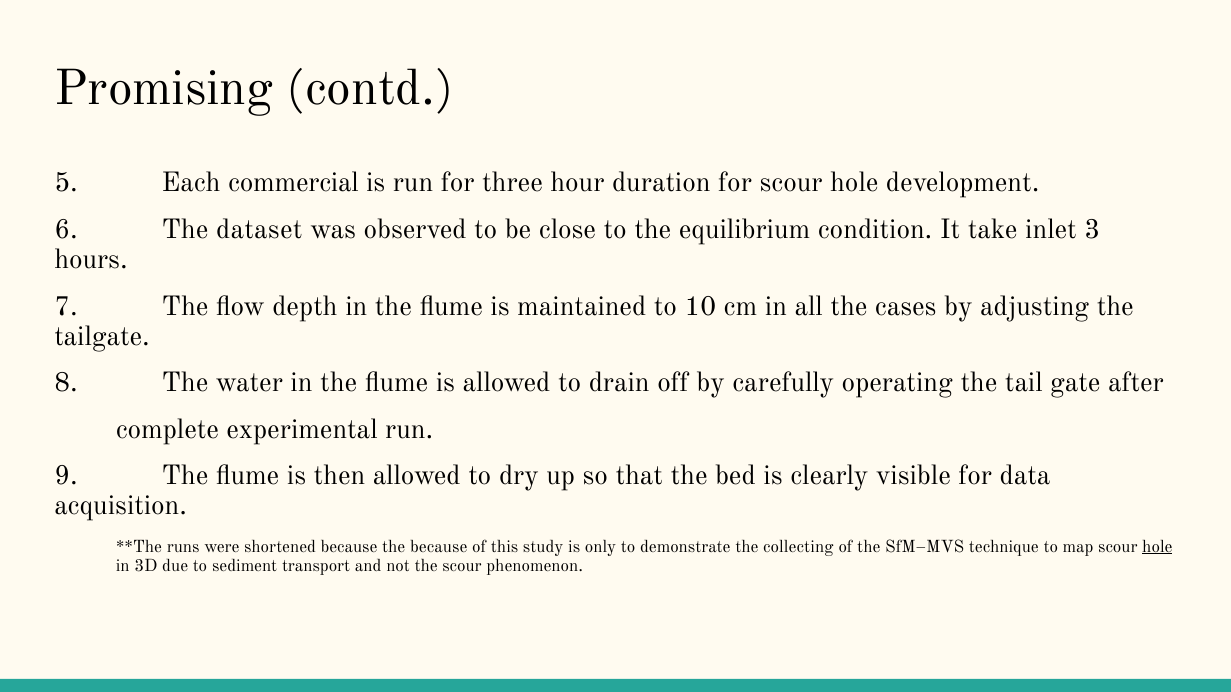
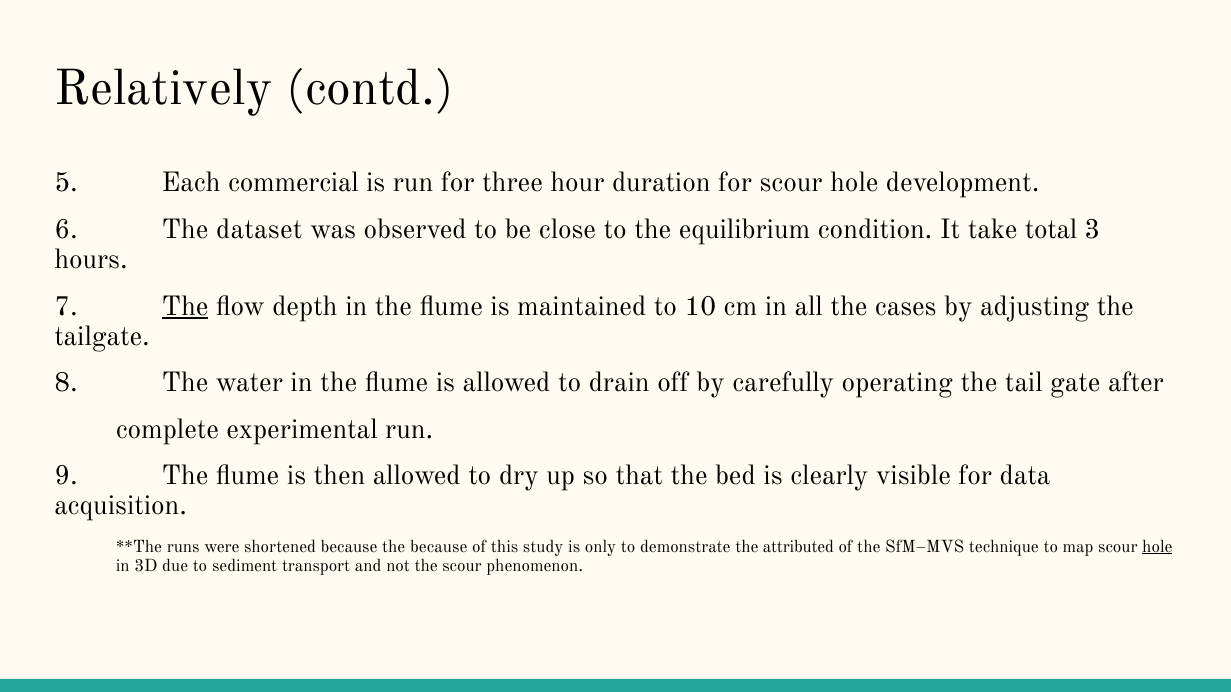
Promising: Promising -> Relatively (163, 89)
inlet: inlet -> total (1051, 230)
The underline: none -> present (185, 306)
collecting: collecting -> attributed (798, 547)
